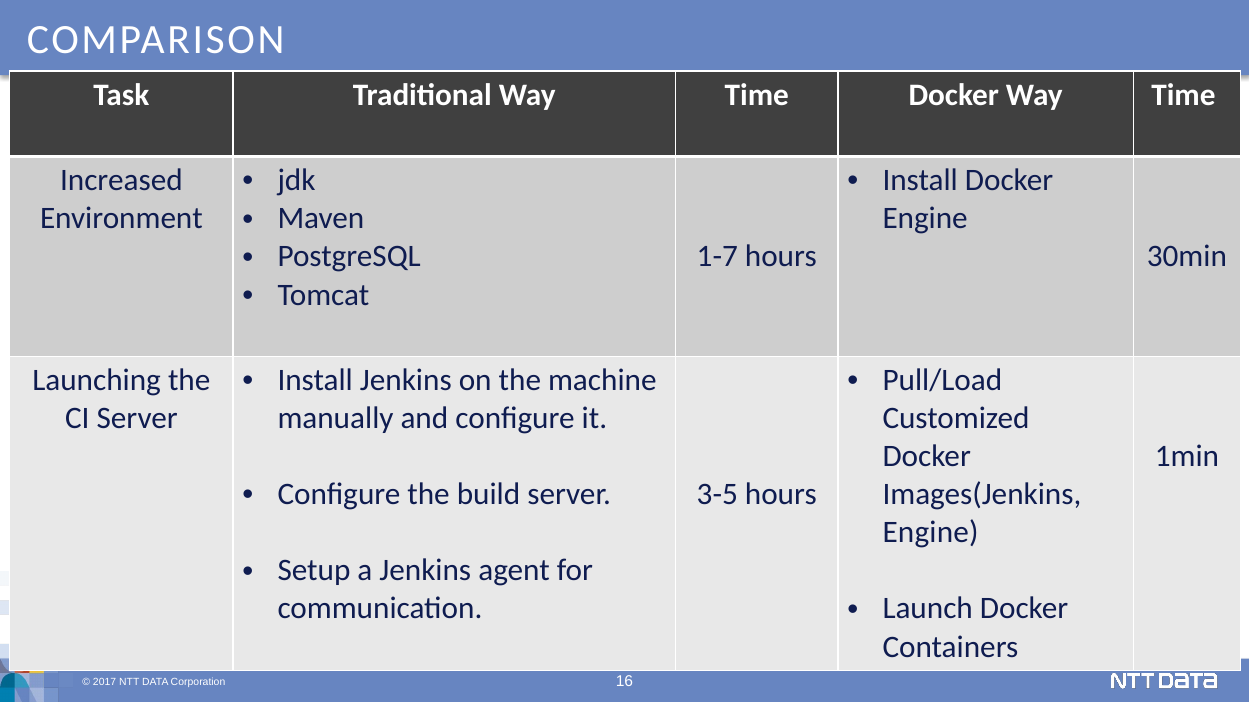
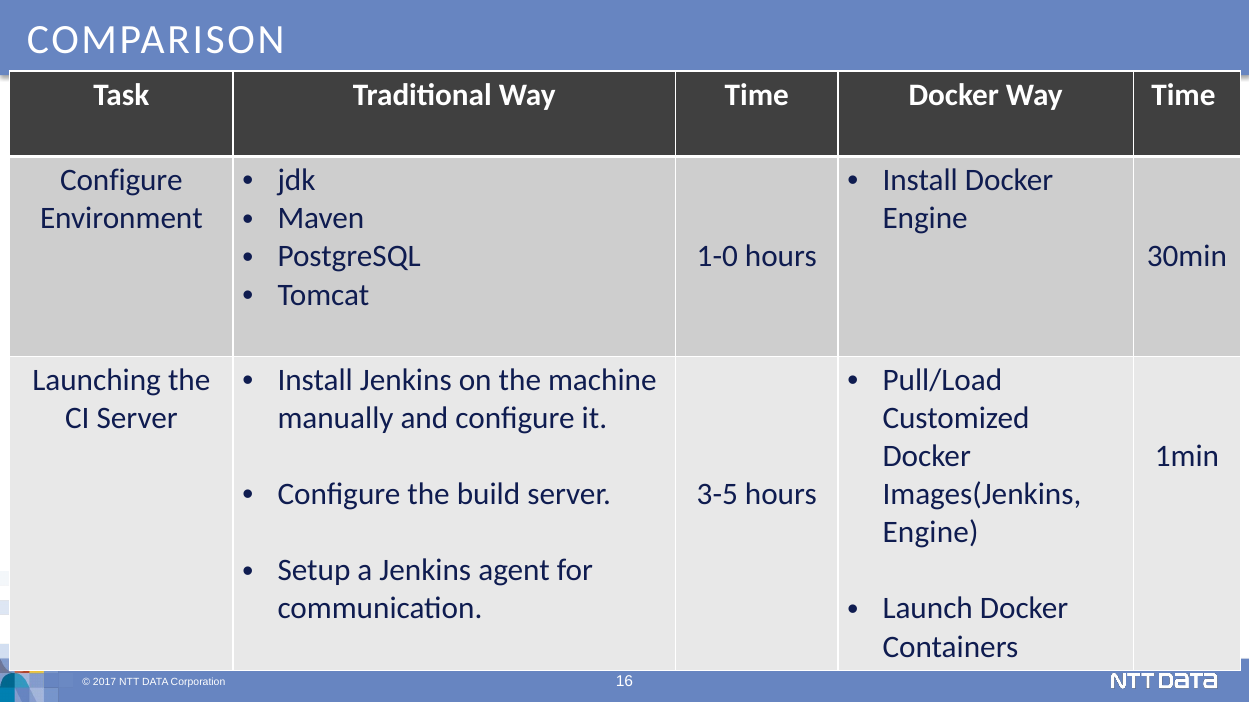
Increased: Increased -> Configure (121, 181)
1-7: 1-7 -> 1-0 (717, 257)
